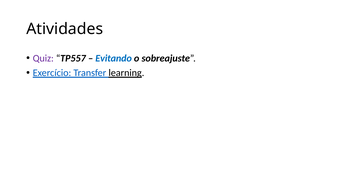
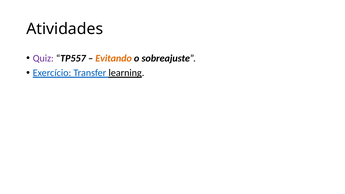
Evitando colour: blue -> orange (114, 58)
